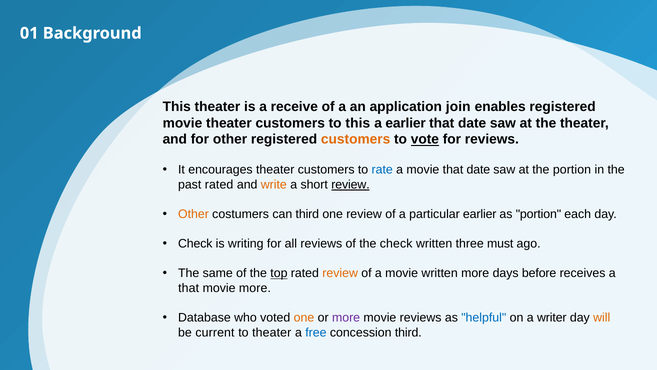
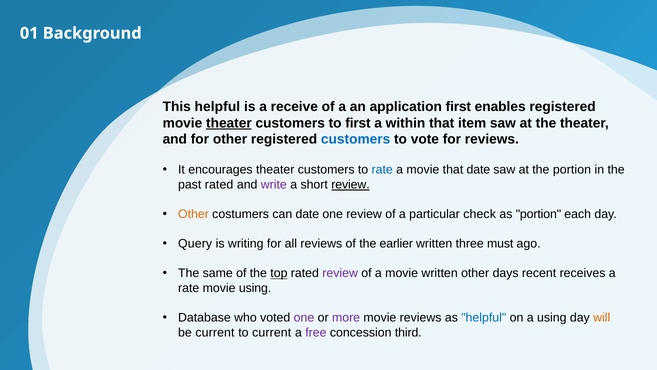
This theater: theater -> helpful (217, 106)
application join: join -> first (458, 106)
theater underline: none -> present (229, 123)
to this: this -> first (358, 123)
a earlier: earlier -> within (406, 123)
date: date -> item (472, 123)
customers colour: orange -> blue (356, 139)
vote underline: present -> none (425, 139)
write colour: orange -> purple (274, 184)
can third: third -> date (307, 214)
particular earlier: earlier -> check (480, 214)
Check: Check -> Query (195, 244)
the check: check -> earlier (396, 244)
review colour: orange -> purple (340, 273)
written more: more -> other (475, 273)
before: before -> recent (539, 273)
that: that -> rate (189, 288)
movie more: more -> using (255, 288)
one colour: orange -> purple (304, 317)
a writer: writer -> using (552, 317)
to theater: theater -> current (272, 332)
free colour: blue -> purple (316, 332)
